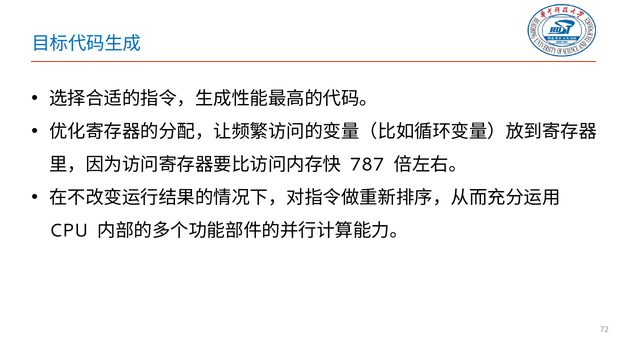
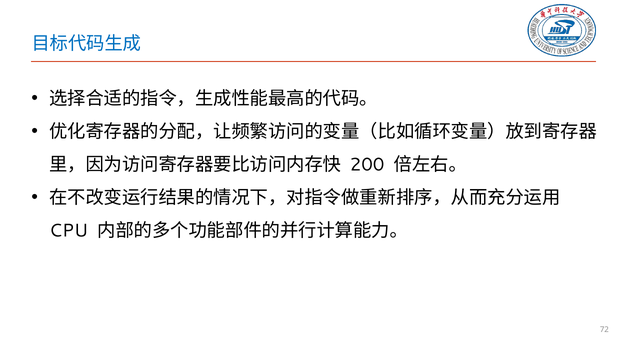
787: 787 -> 200 (367, 165)
